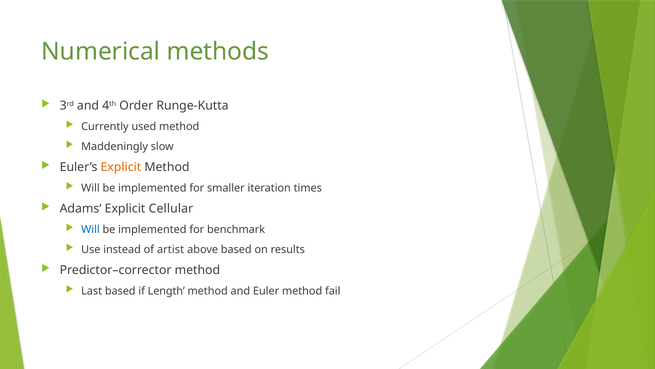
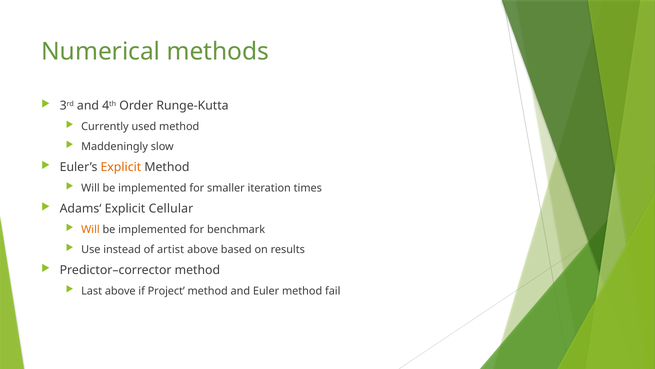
Will colour: blue -> orange (90, 229)
Last based: based -> above (120, 291)
Length: Length -> Project (166, 291)
